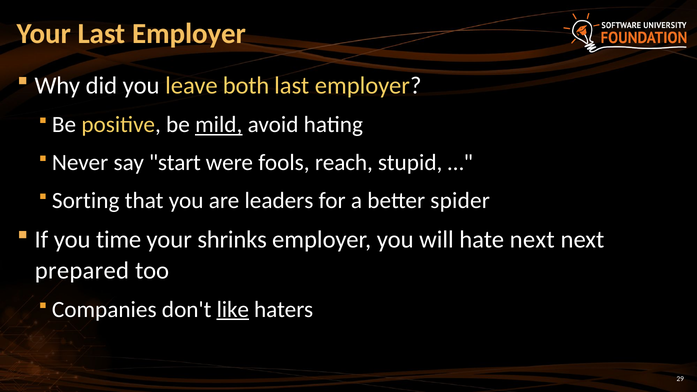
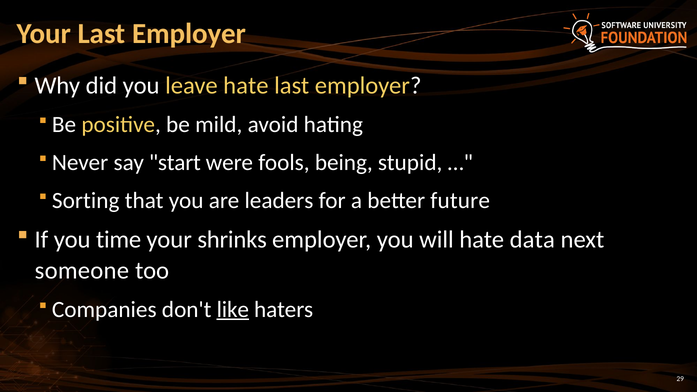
leave both: both -> hate (246, 86)
mild underline: present -> none (219, 125)
reach: reach -> being (344, 163)
spider: spider -> future (460, 201)
hate next: next -> data (532, 240)
prepared: prepared -> someone (82, 271)
